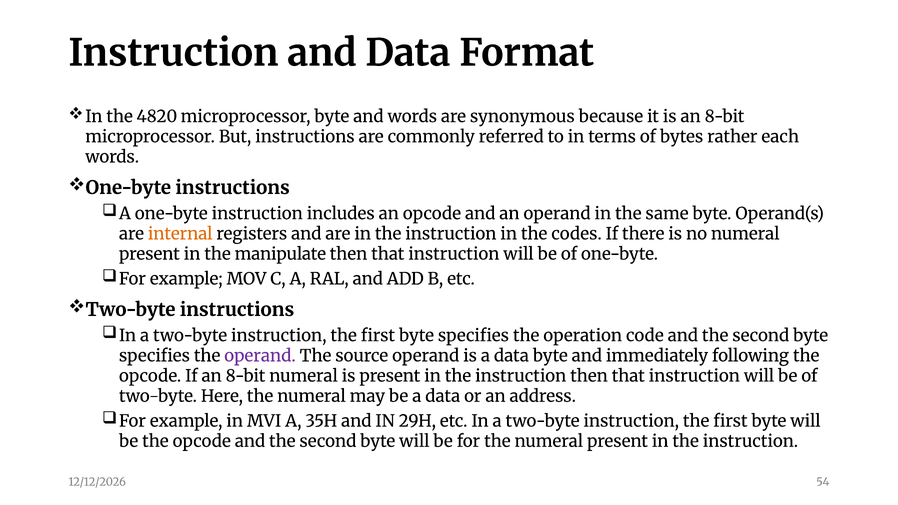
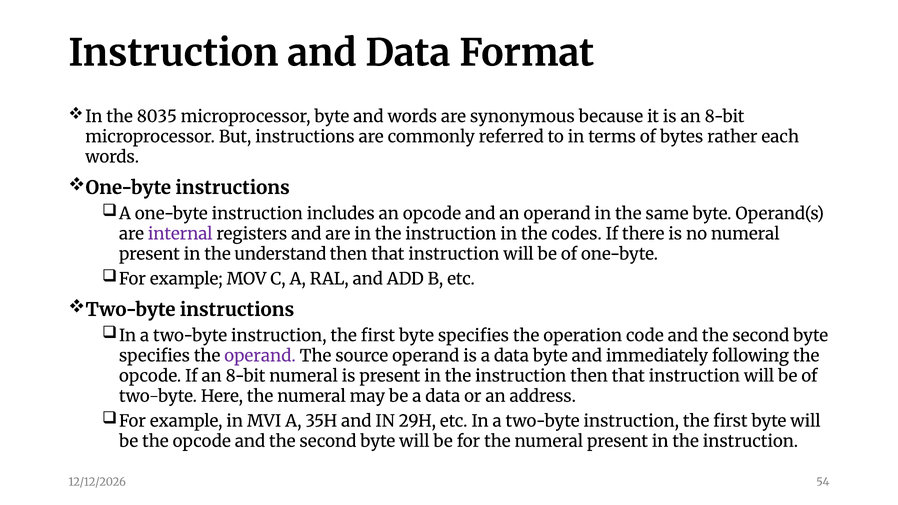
4820: 4820 -> 8035 (157, 117)
internal colour: orange -> purple (180, 234)
manipulate: manipulate -> understand (280, 254)
